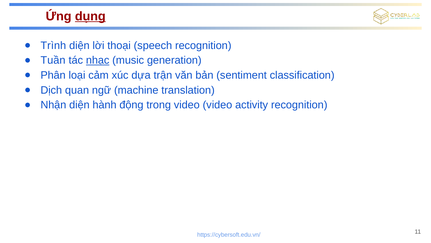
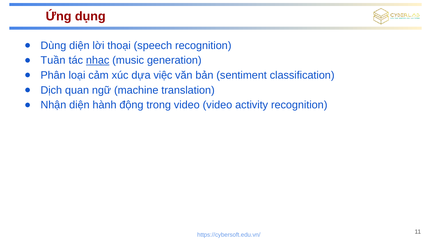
dụng underline: present -> none (90, 16)
Trình: Trình -> Dùng (53, 45)
trận: trận -> việc (163, 75)
